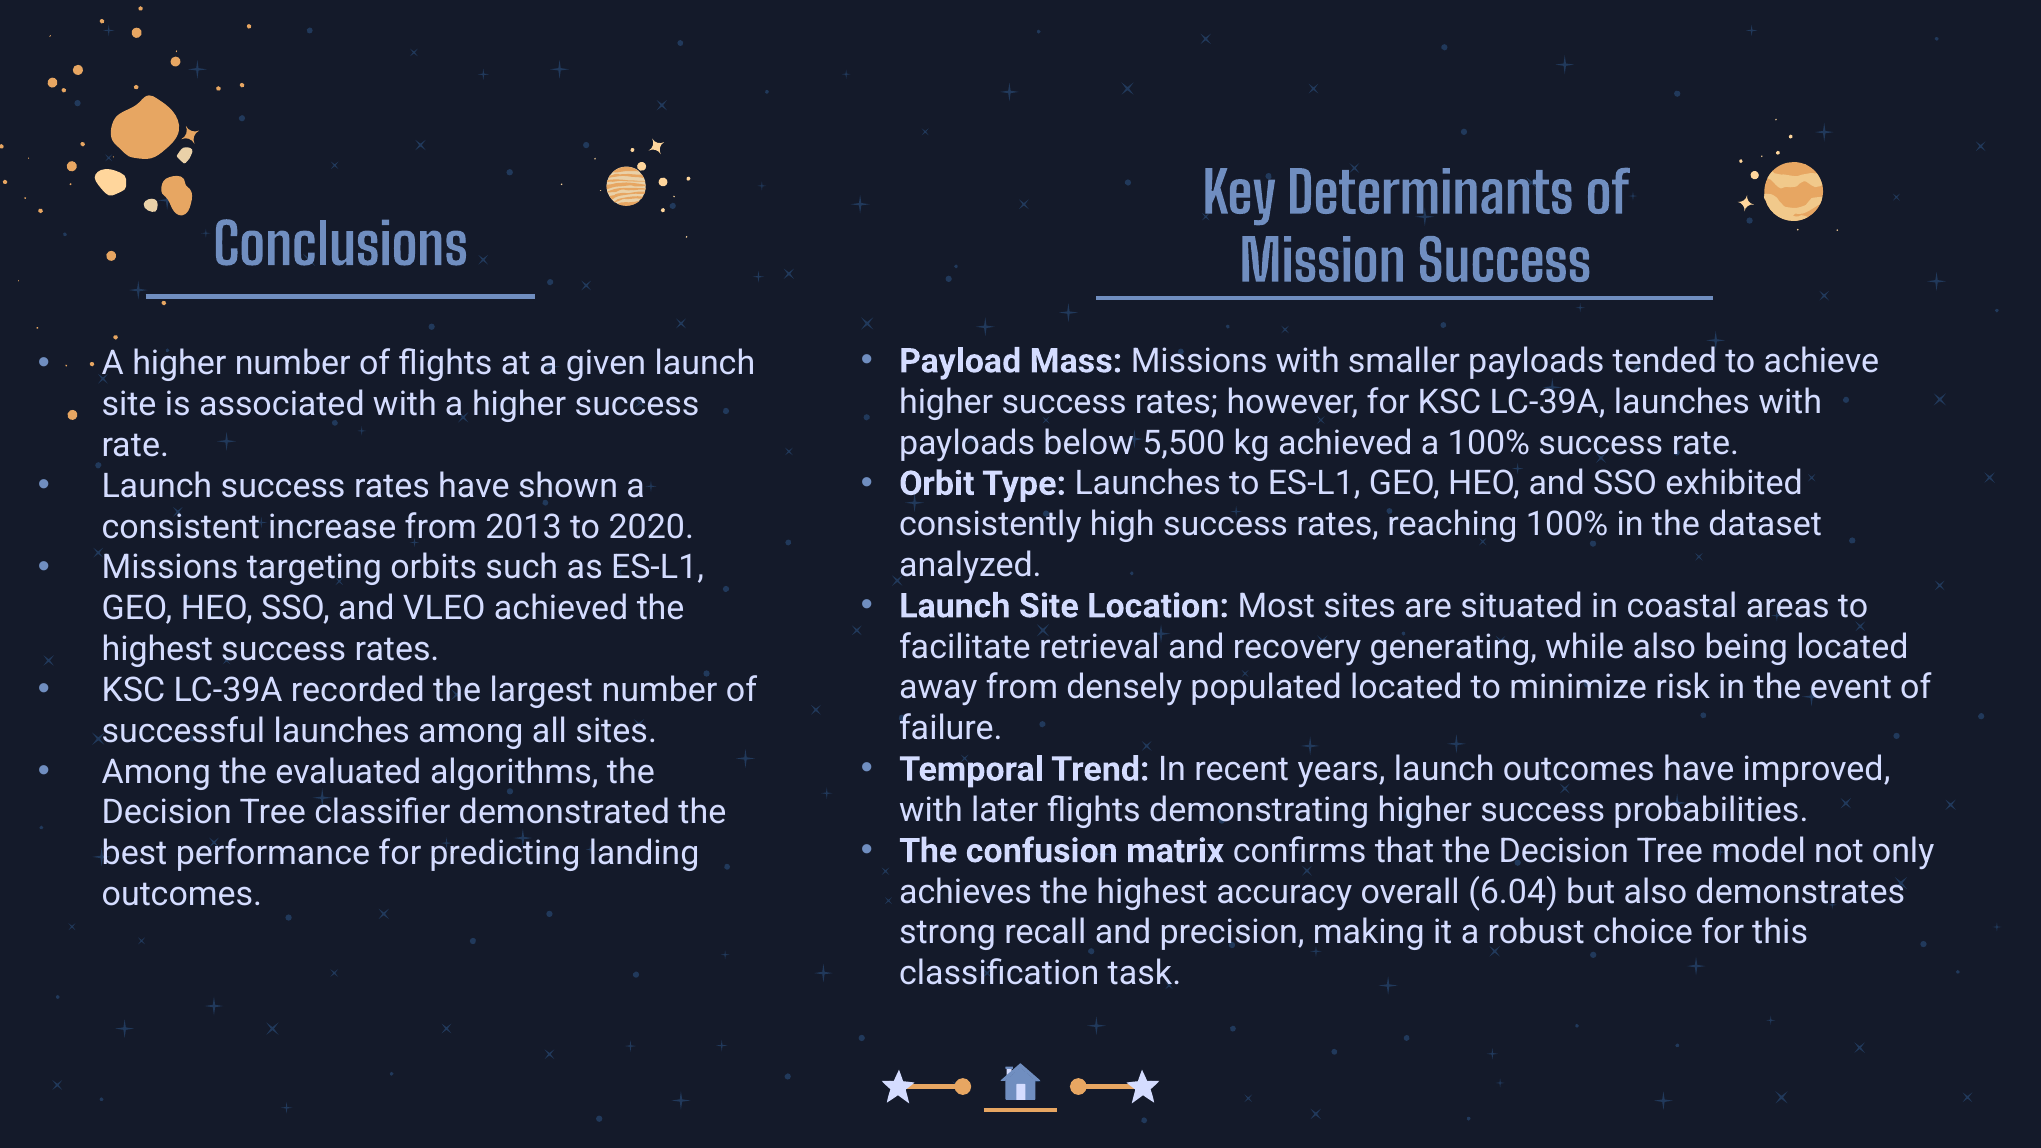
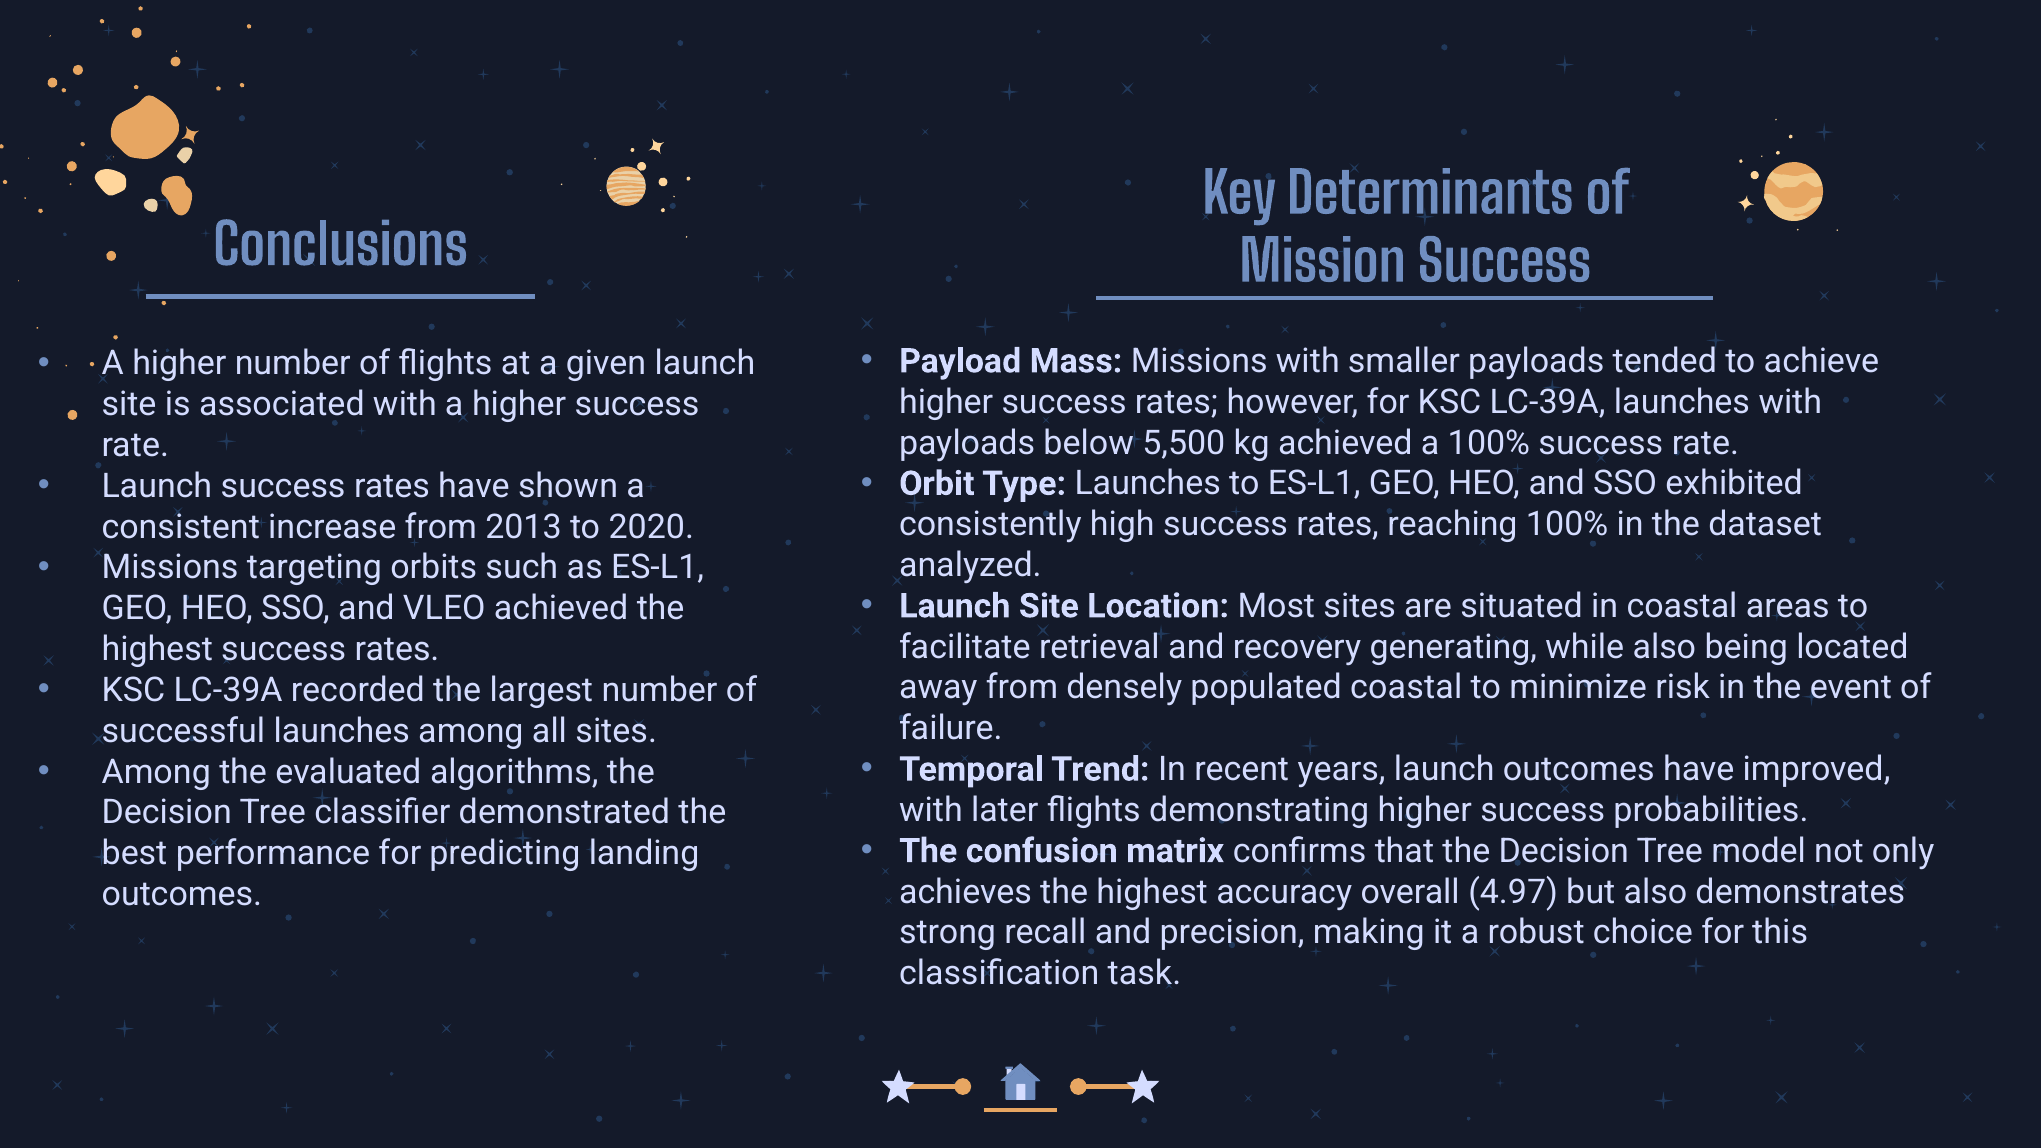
populated located: located -> coastal (1406, 688)
6.04: 6.04 -> 4.97 (1513, 892)
